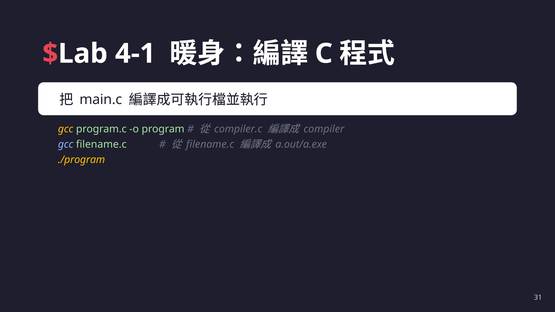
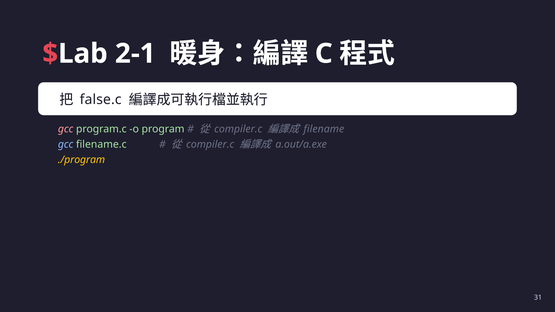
4-1: 4-1 -> 2-1 (135, 54)
main.c: main.c -> false.c (101, 100)
gcc colour: yellow -> pink (66, 129)
compiler: compiler -> filename (324, 129)
filename.c: filename.c -> compiler.c (210, 144)
